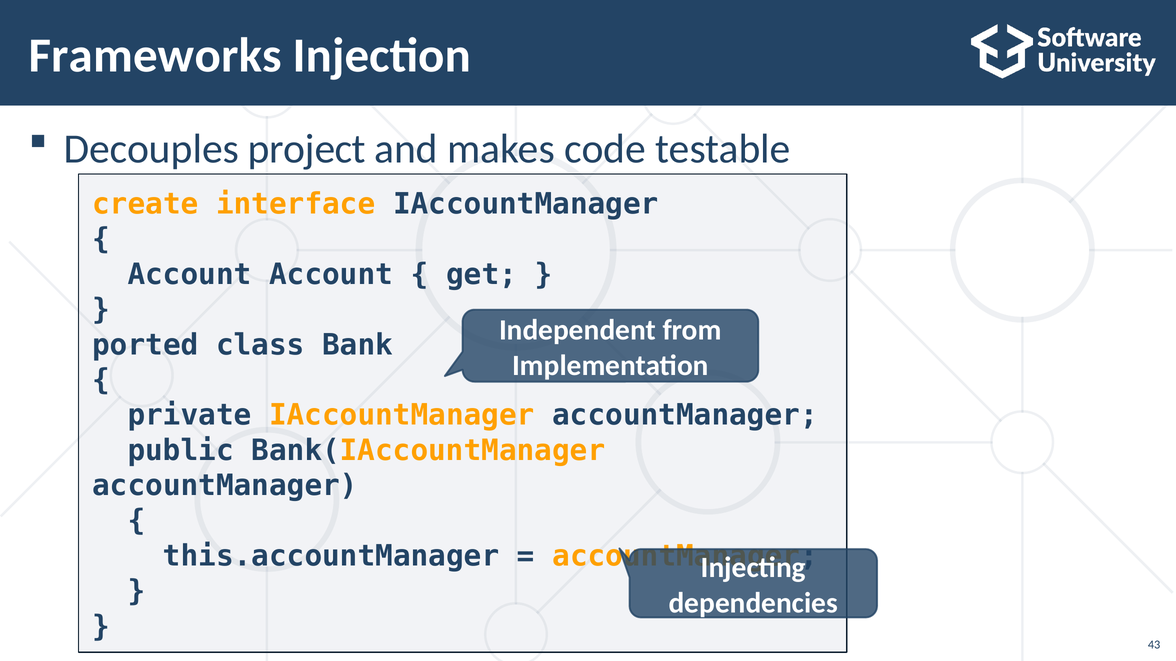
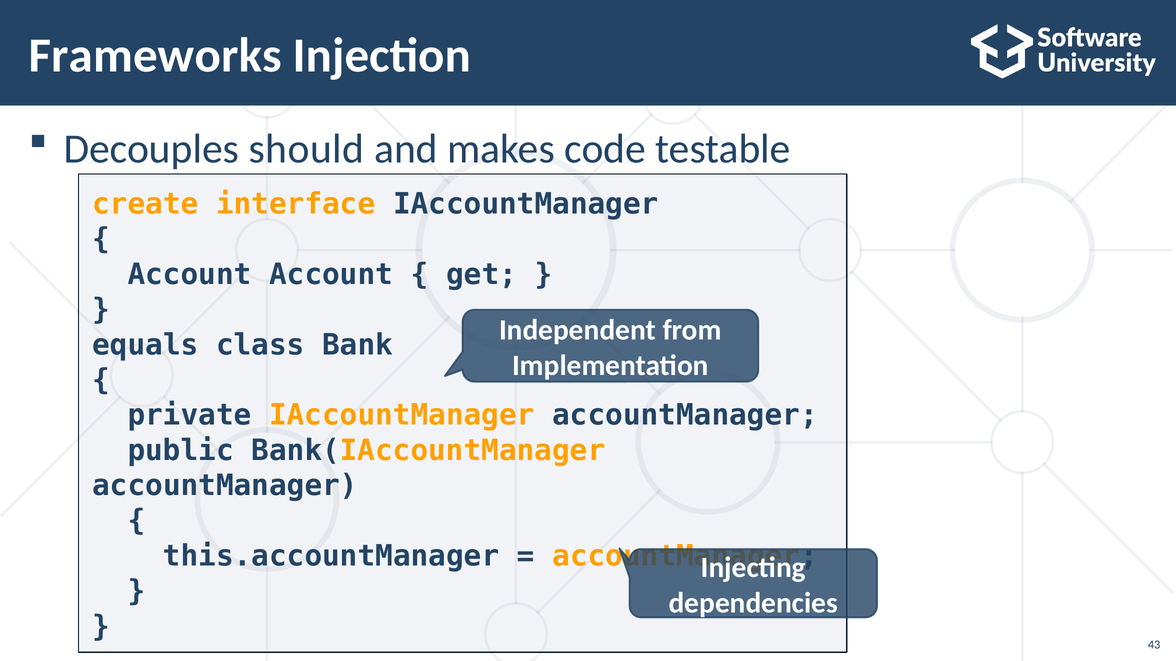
project: project -> should (306, 149)
ported: ported -> equals (145, 345)
